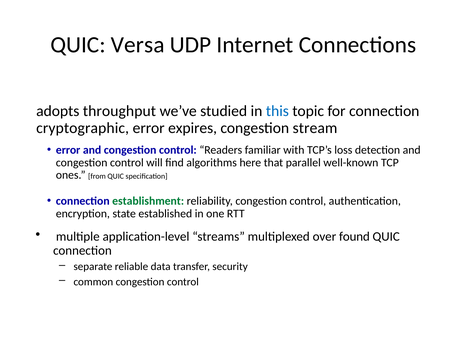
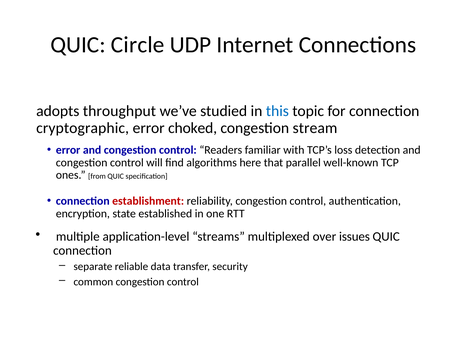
Versa: Versa -> Circle (138, 45)
expires: expires -> choked (193, 128)
establishment colour: green -> red (148, 201)
found: found -> issues (354, 237)
